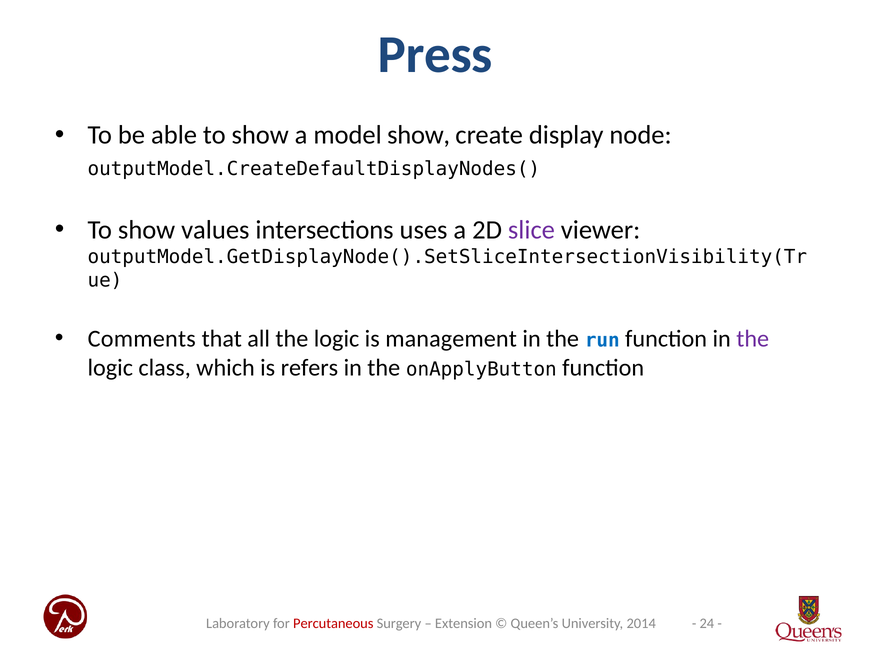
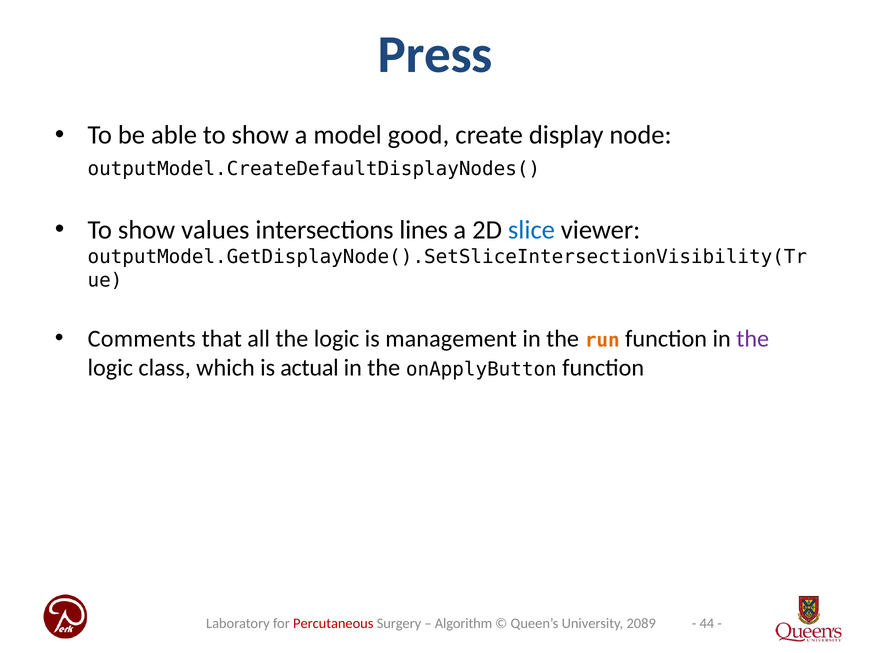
model show: show -> good (418, 135)
uses: uses -> lines (424, 230)
slice colour: purple -> blue (531, 230)
run colour: blue -> orange (602, 340)
refers: refers -> actual (310, 367)
24: 24 -> 44 (707, 623)
Extension: Extension -> Algorithm (464, 623)
2014: 2014 -> 2089 (641, 623)
